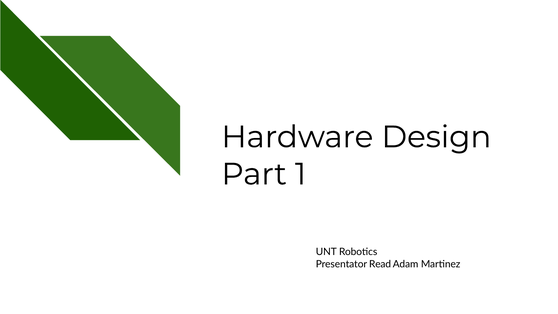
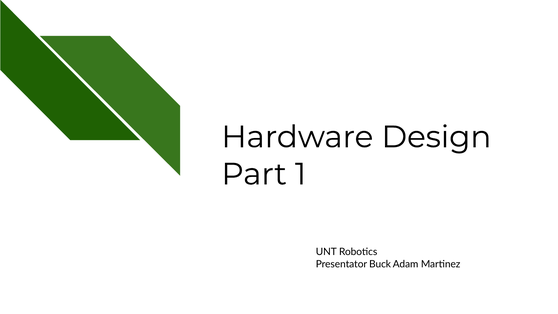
Read: Read -> Buck (380, 264)
